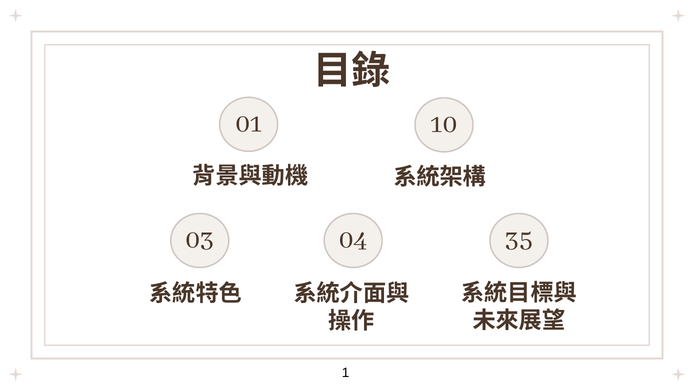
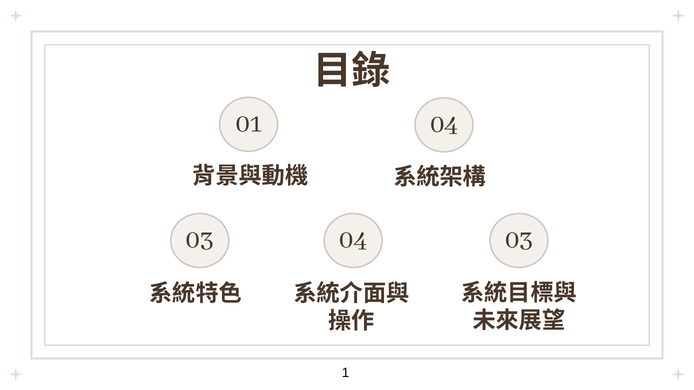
01 10: 10 -> 04 (444, 123)
03 35: 35 -> 03 (519, 238)
